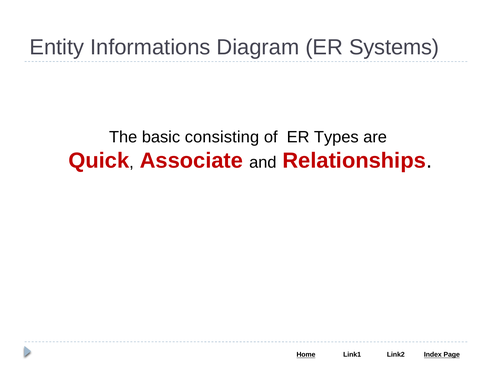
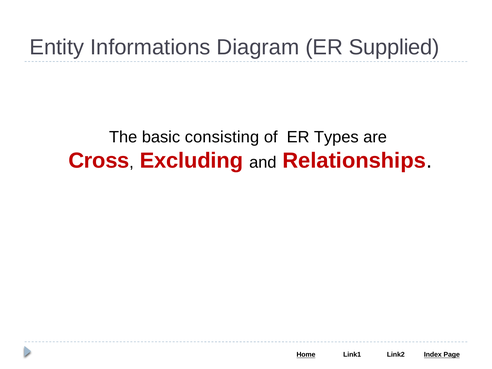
Systems: Systems -> Supplied (394, 47)
Quick: Quick -> Cross (99, 160)
Associate: Associate -> Excluding (191, 160)
